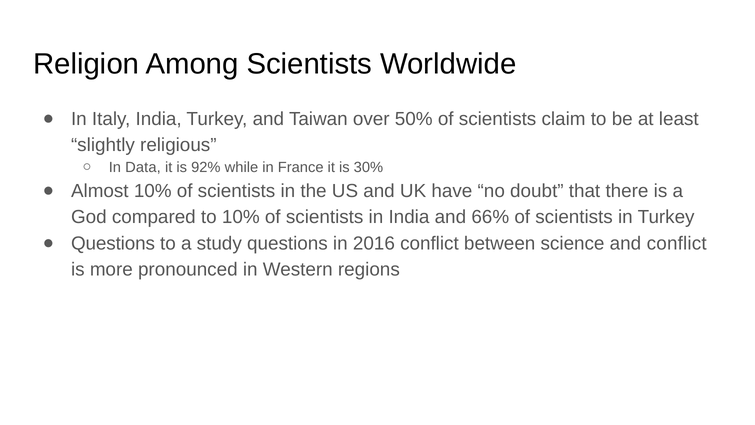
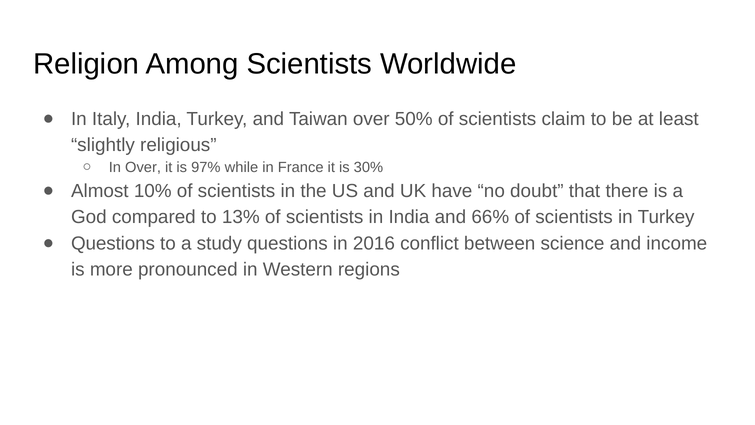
In Data: Data -> Over (143, 167)
92%: 92% -> 97% (206, 167)
to 10%: 10% -> 13% (241, 217)
and conflict: conflict -> income (677, 243)
